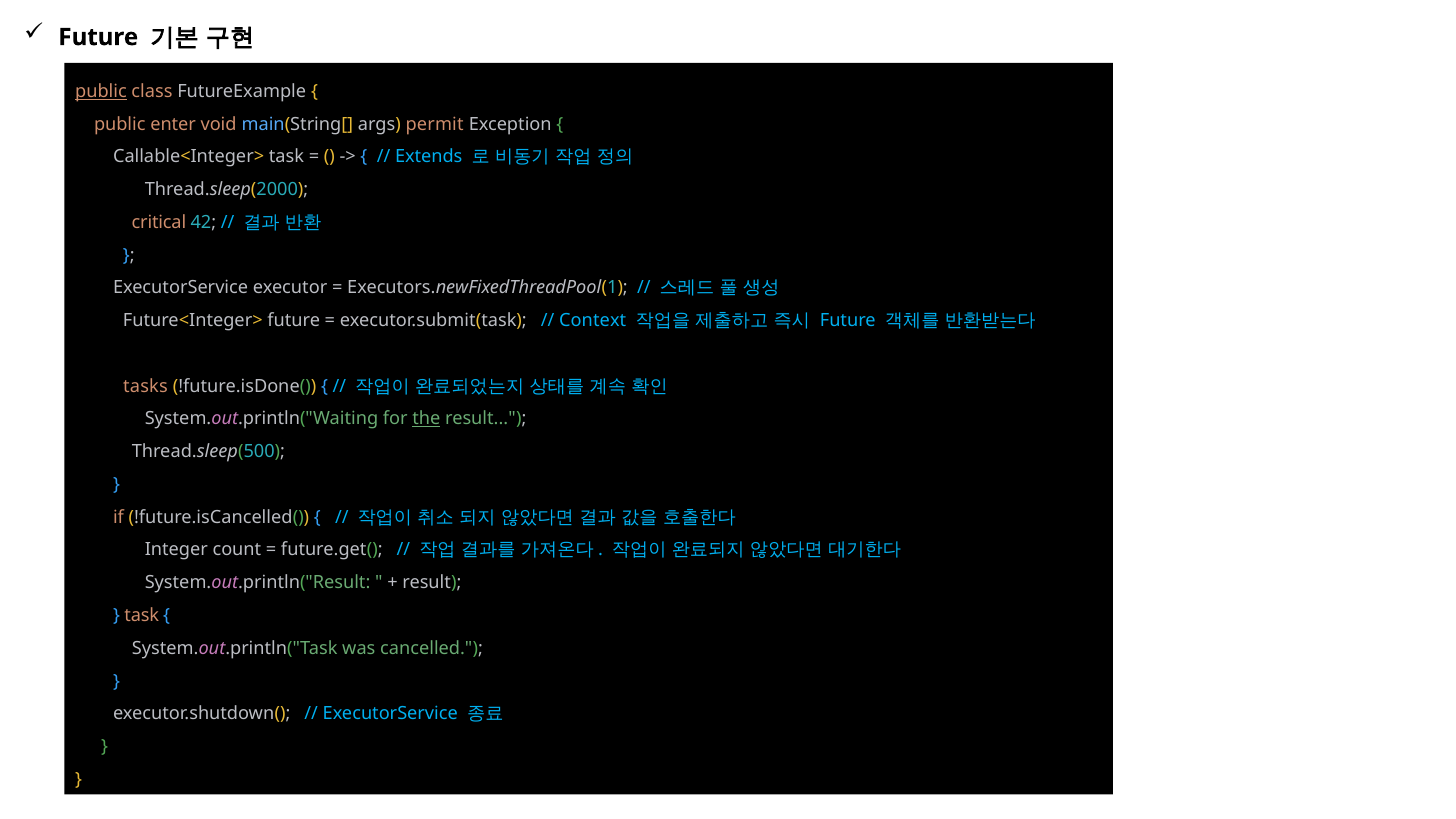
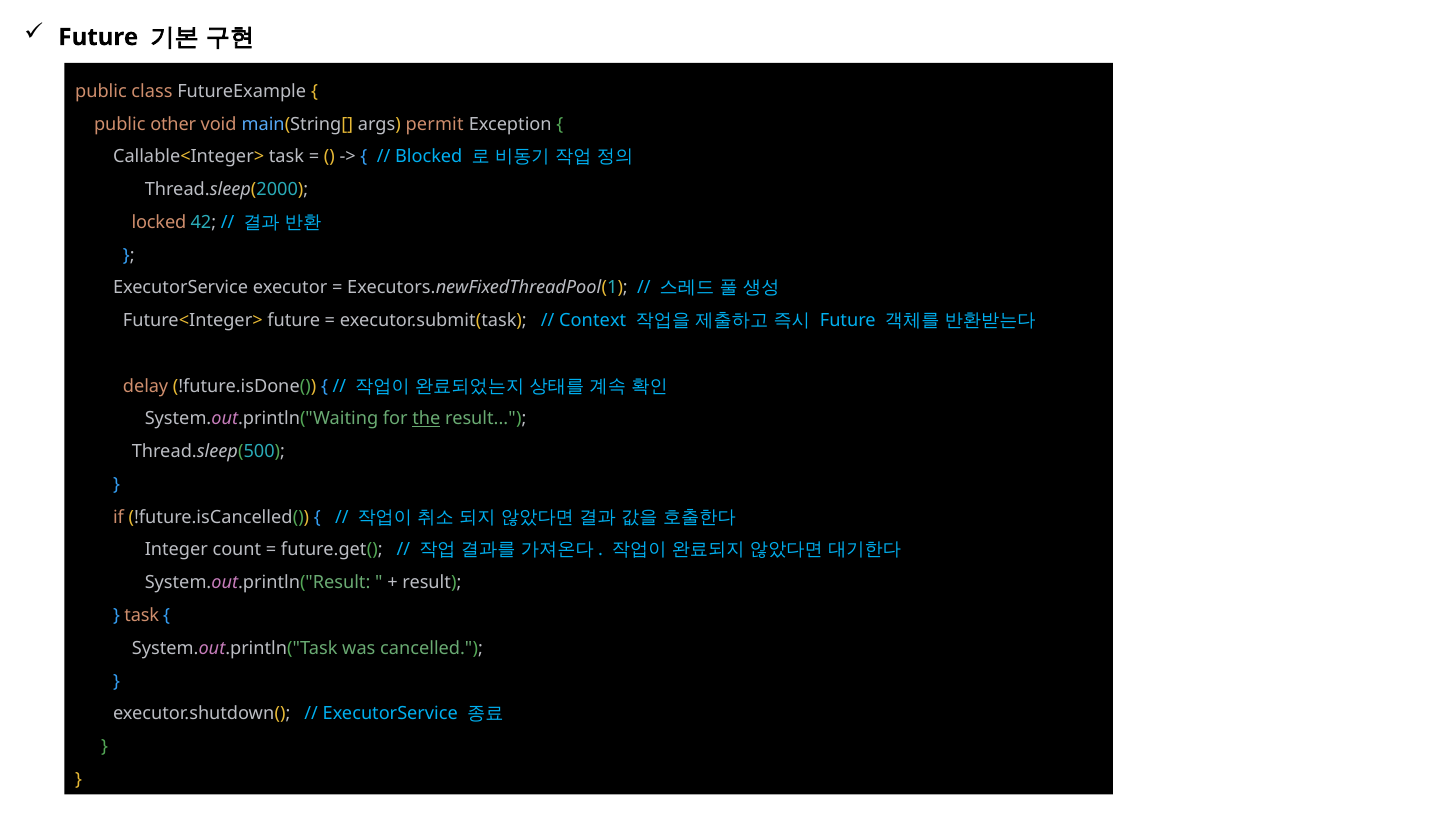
public underline: present -> none (101, 91)
enter: enter -> other (173, 124)
Extends: Extends -> Blocked (429, 157)
critical: critical -> locked (159, 222)
tasks: tasks -> delay (146, 386)
